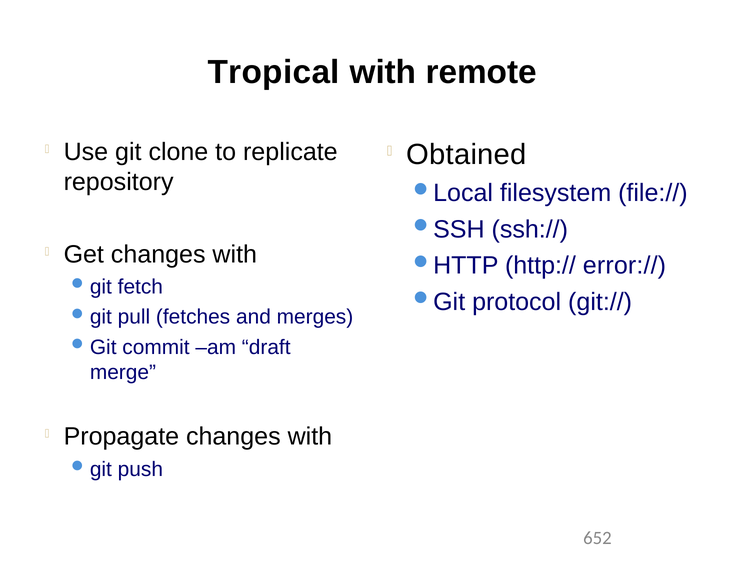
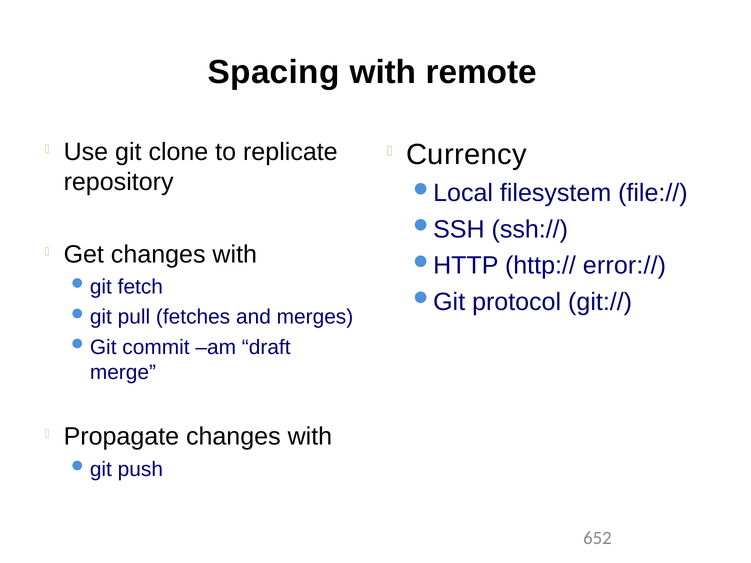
Tropical: Tropical -> Spacing (274, 72)
Obtained: Obtained -> Currency (466, 155)
